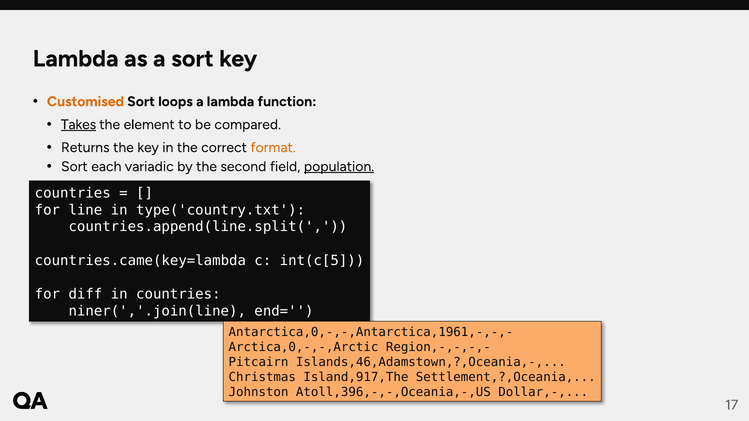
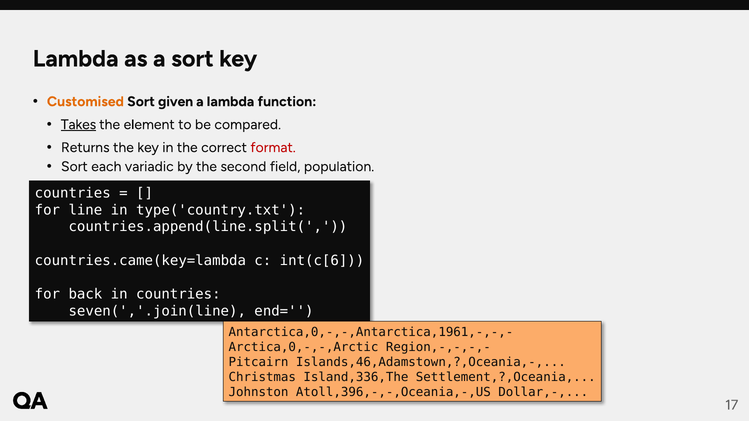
loops: loops -> given (176, 102)
format colour: orange -> red (273, 148)
population underline: present -> none (339, 167)
int(c[5: int(c[5 -> int(c[6 (322, 261)
diff: diff -> back (85, 294)
niner(','.join(line: niner(','.join(line -> seven(','.join(line (157, 311)
Island,917,The: Island,917,The -> Island,336,The (356, 377)
